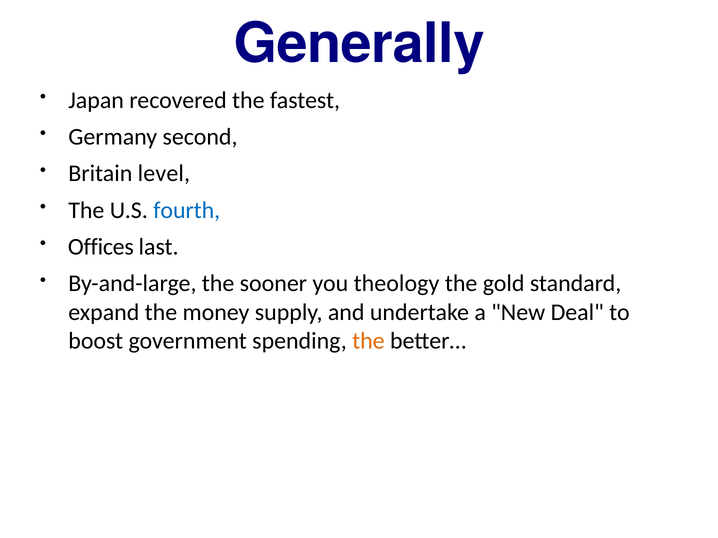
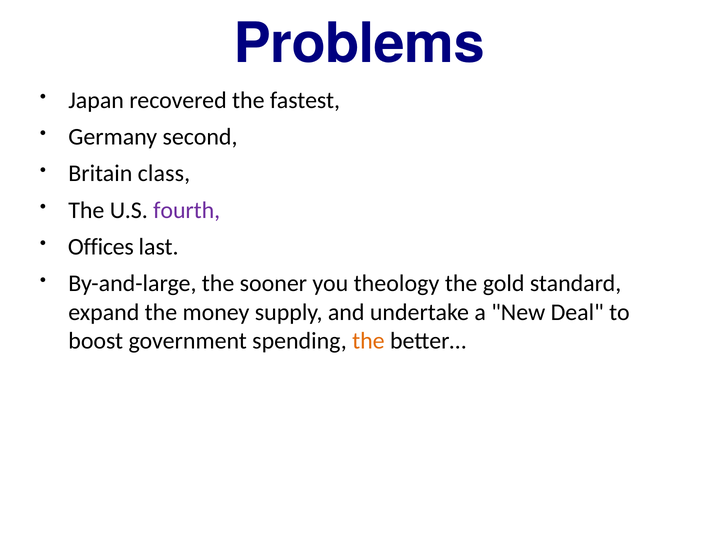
Generally: Generally -> Problems (359, 44)
level: level -> class (164, 174)
fourth colour: blue -> purple (187, 210)
